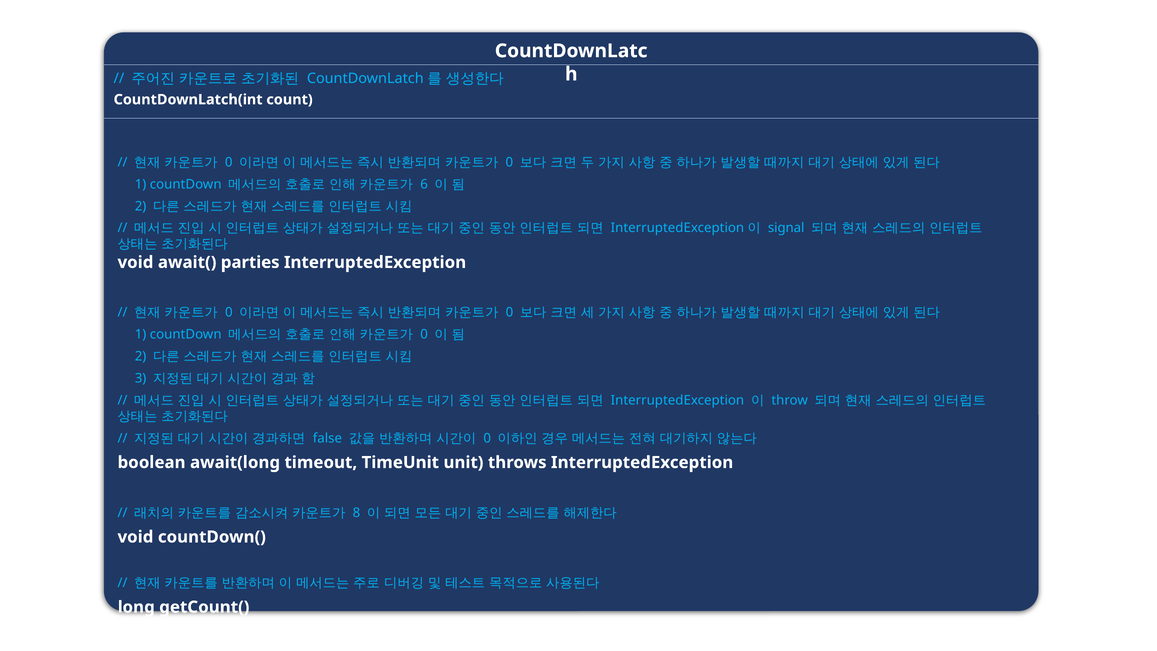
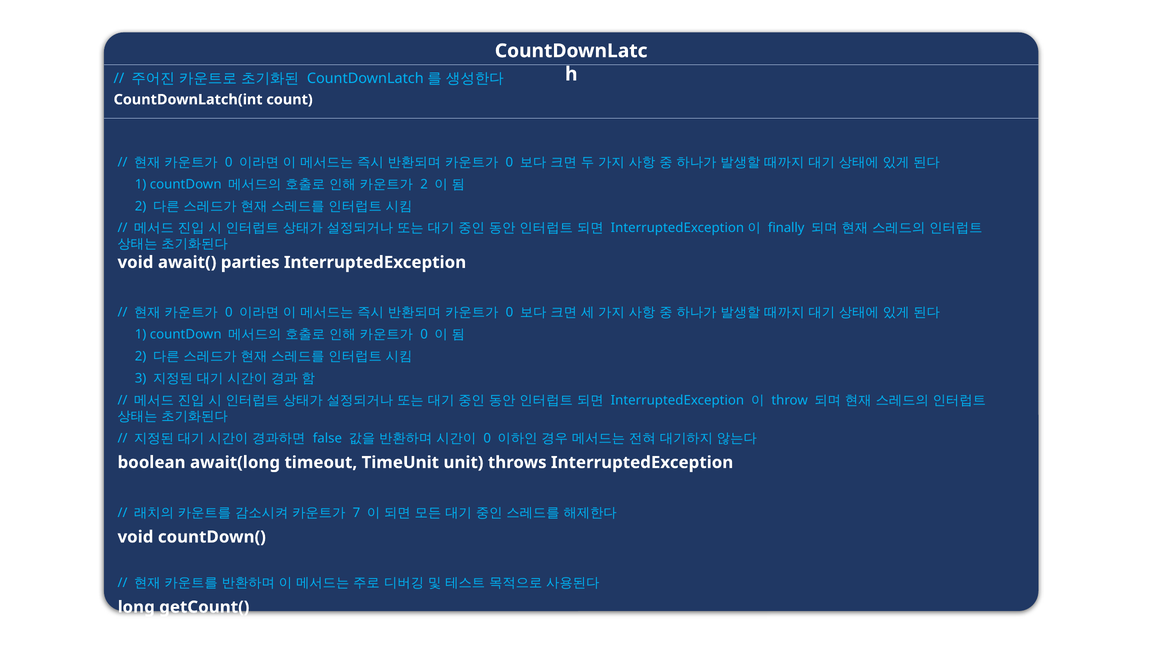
6: 6 -> 2 (424, 184)
signal: signal -> finally (786, 228)
8: 8 -> 7 (357, 512)
